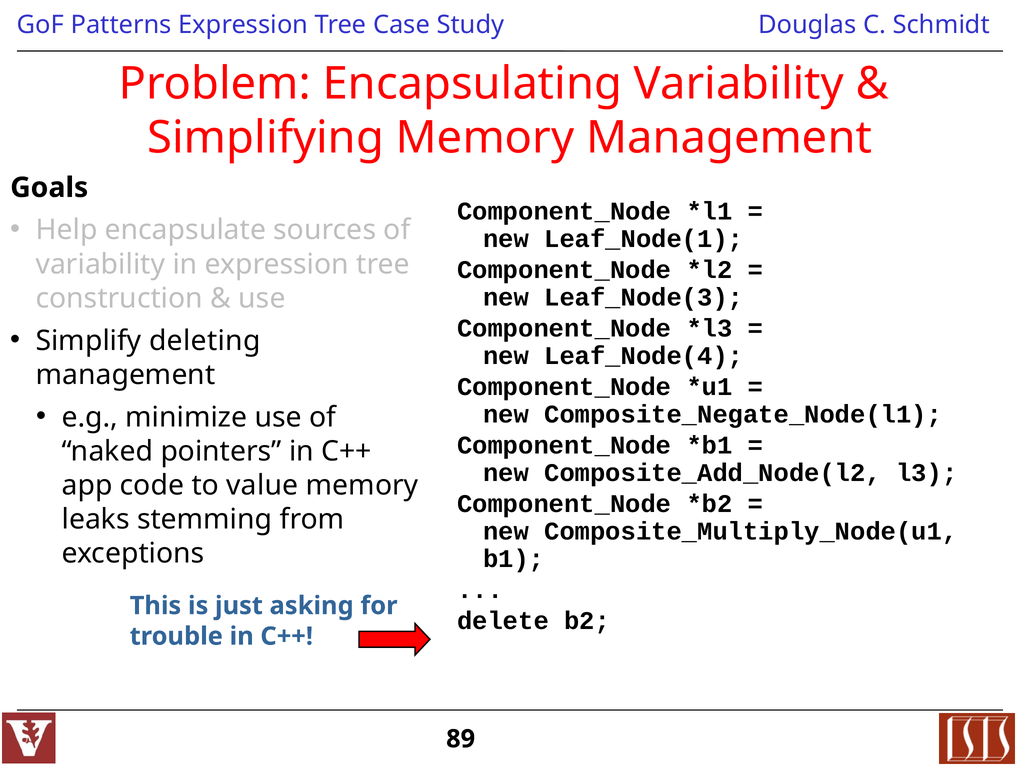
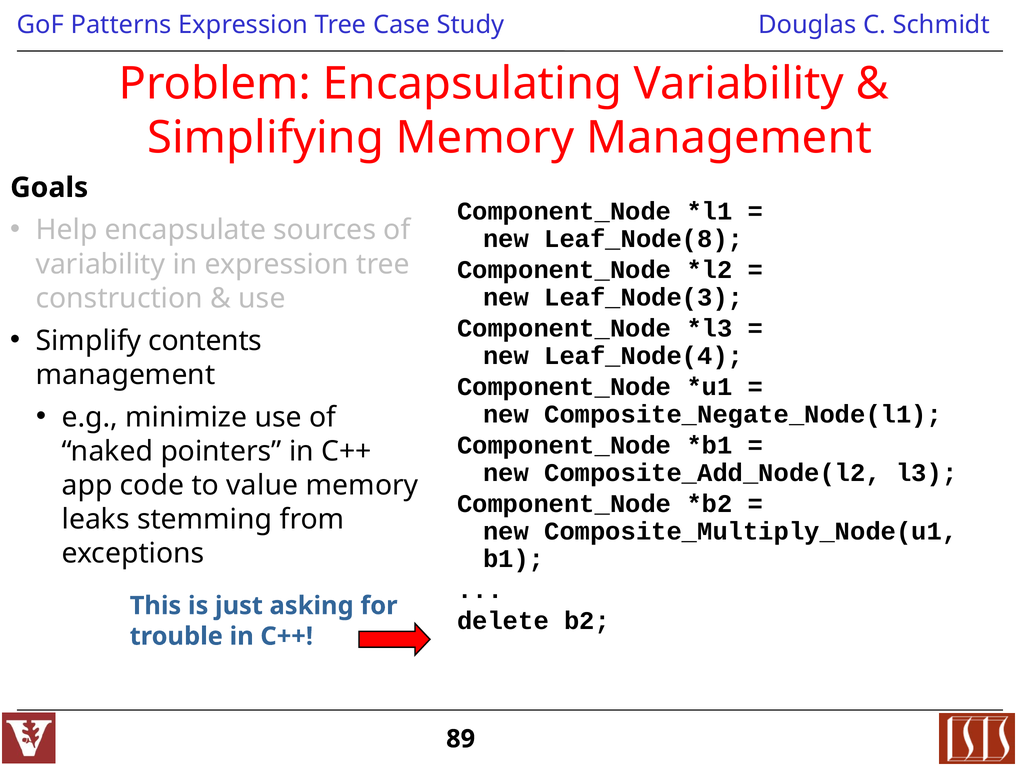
Leaf_Node(1: Leaf_Node(1 -> Leaf_Node(8 (644, 239)
deleting: deleting -> contents (205, 341)
